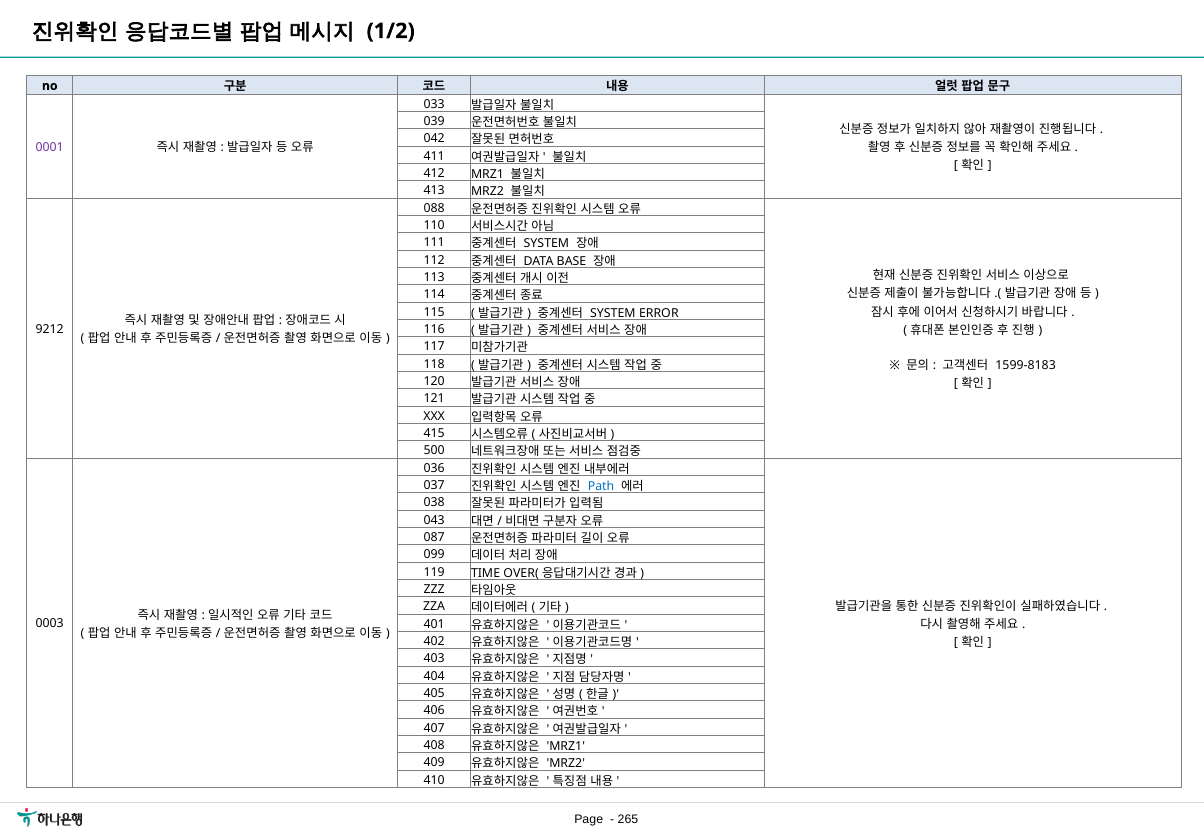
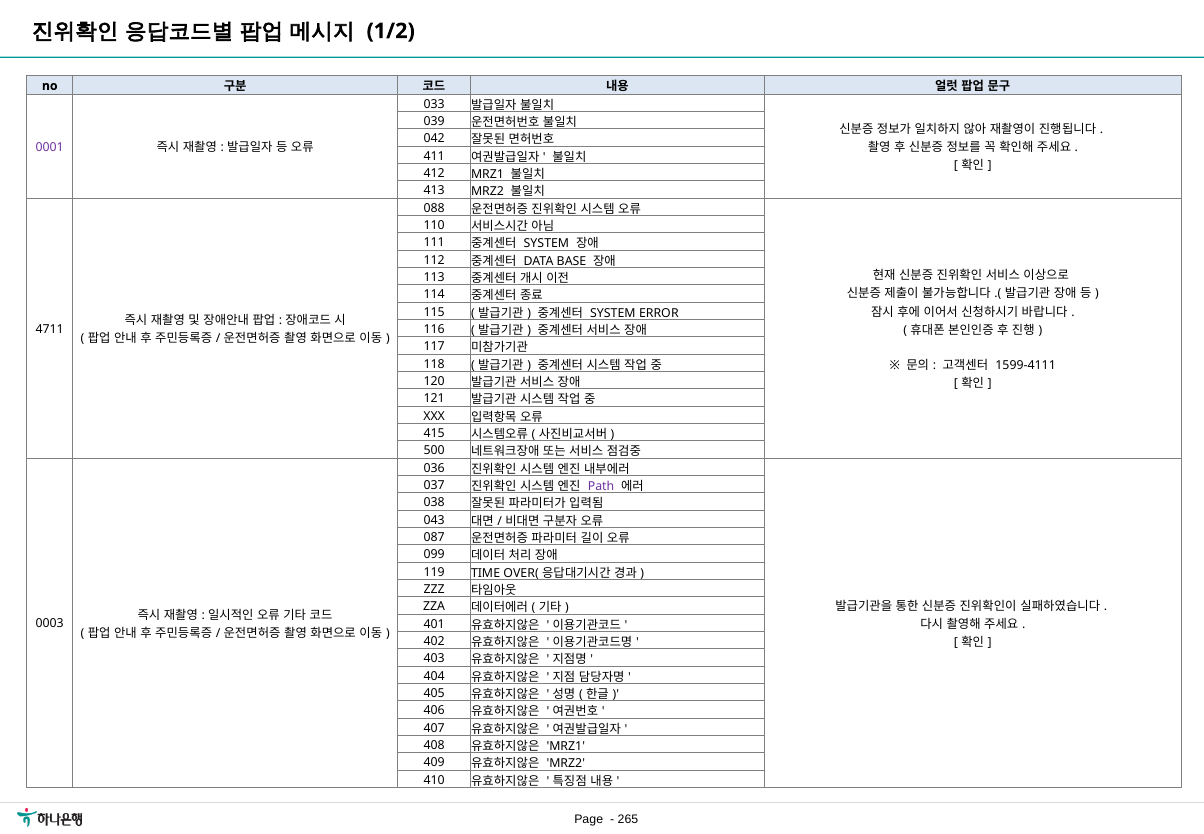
9212: 9212 -> 4711 (50, 329)
1599-8183: 1599-8183 -> 1599-4111 (1026, 365)
Path colour: blue -> purple (601, 486)
